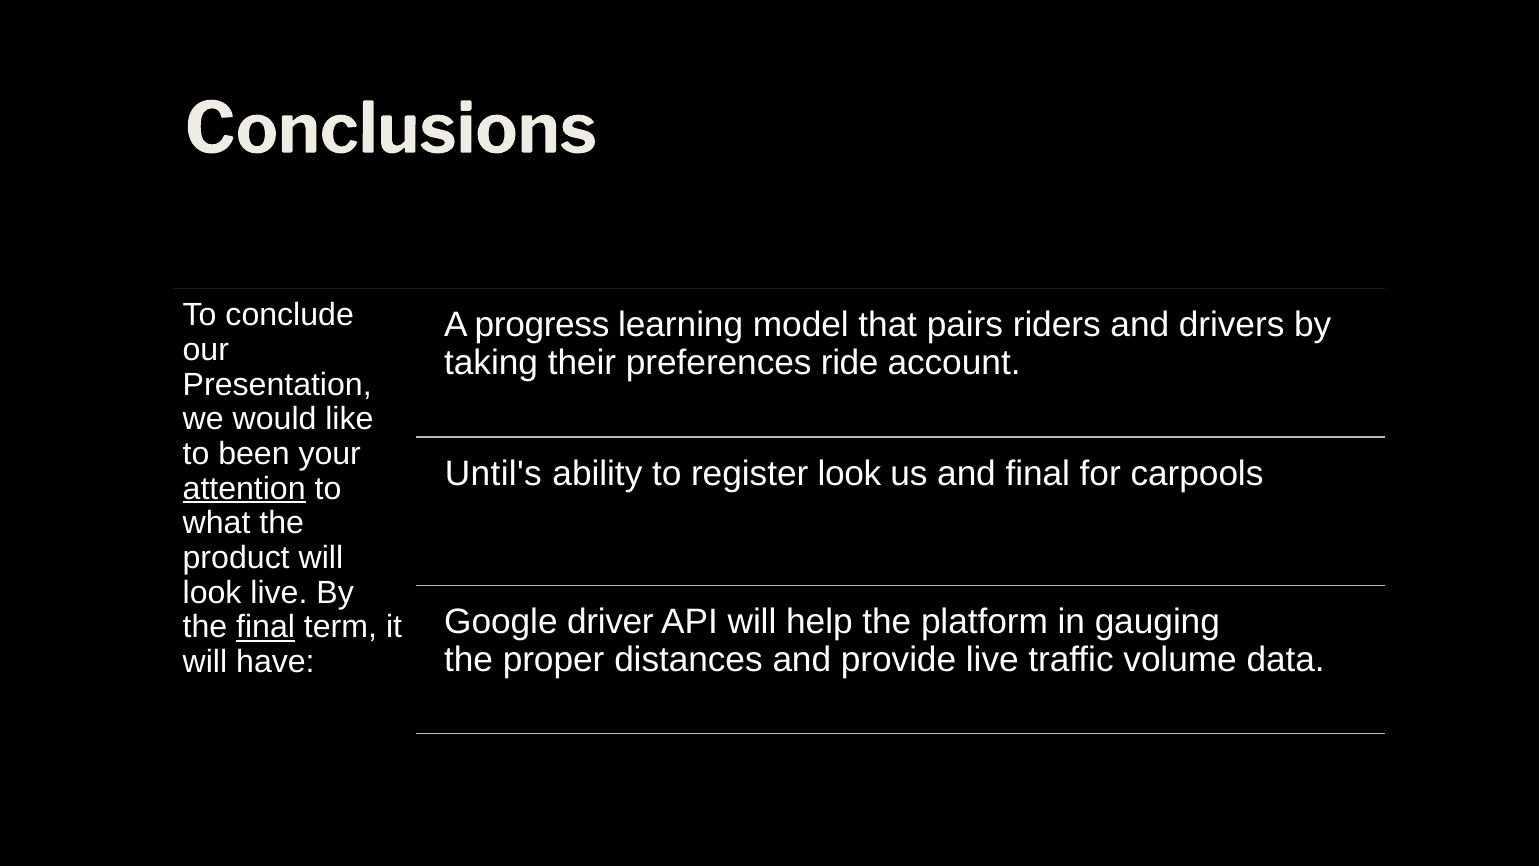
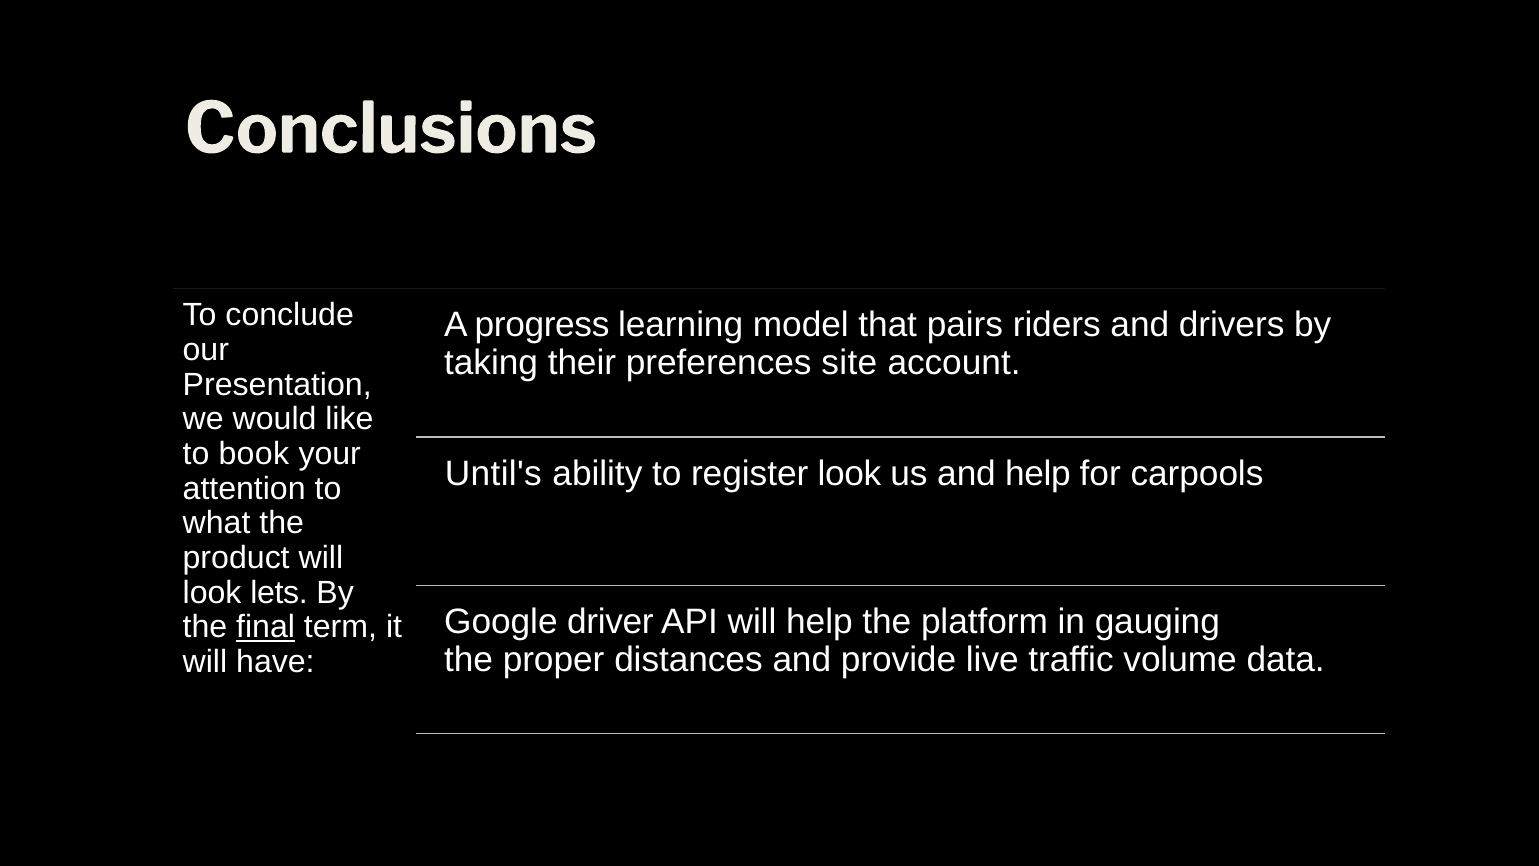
ride: ride -> site (849, 363)
been: been -> book (254, 454)
and final: final -> help (1038, 473)
attention underline: present -> none (244, 488)
look live: live -> lets (279, 592)
